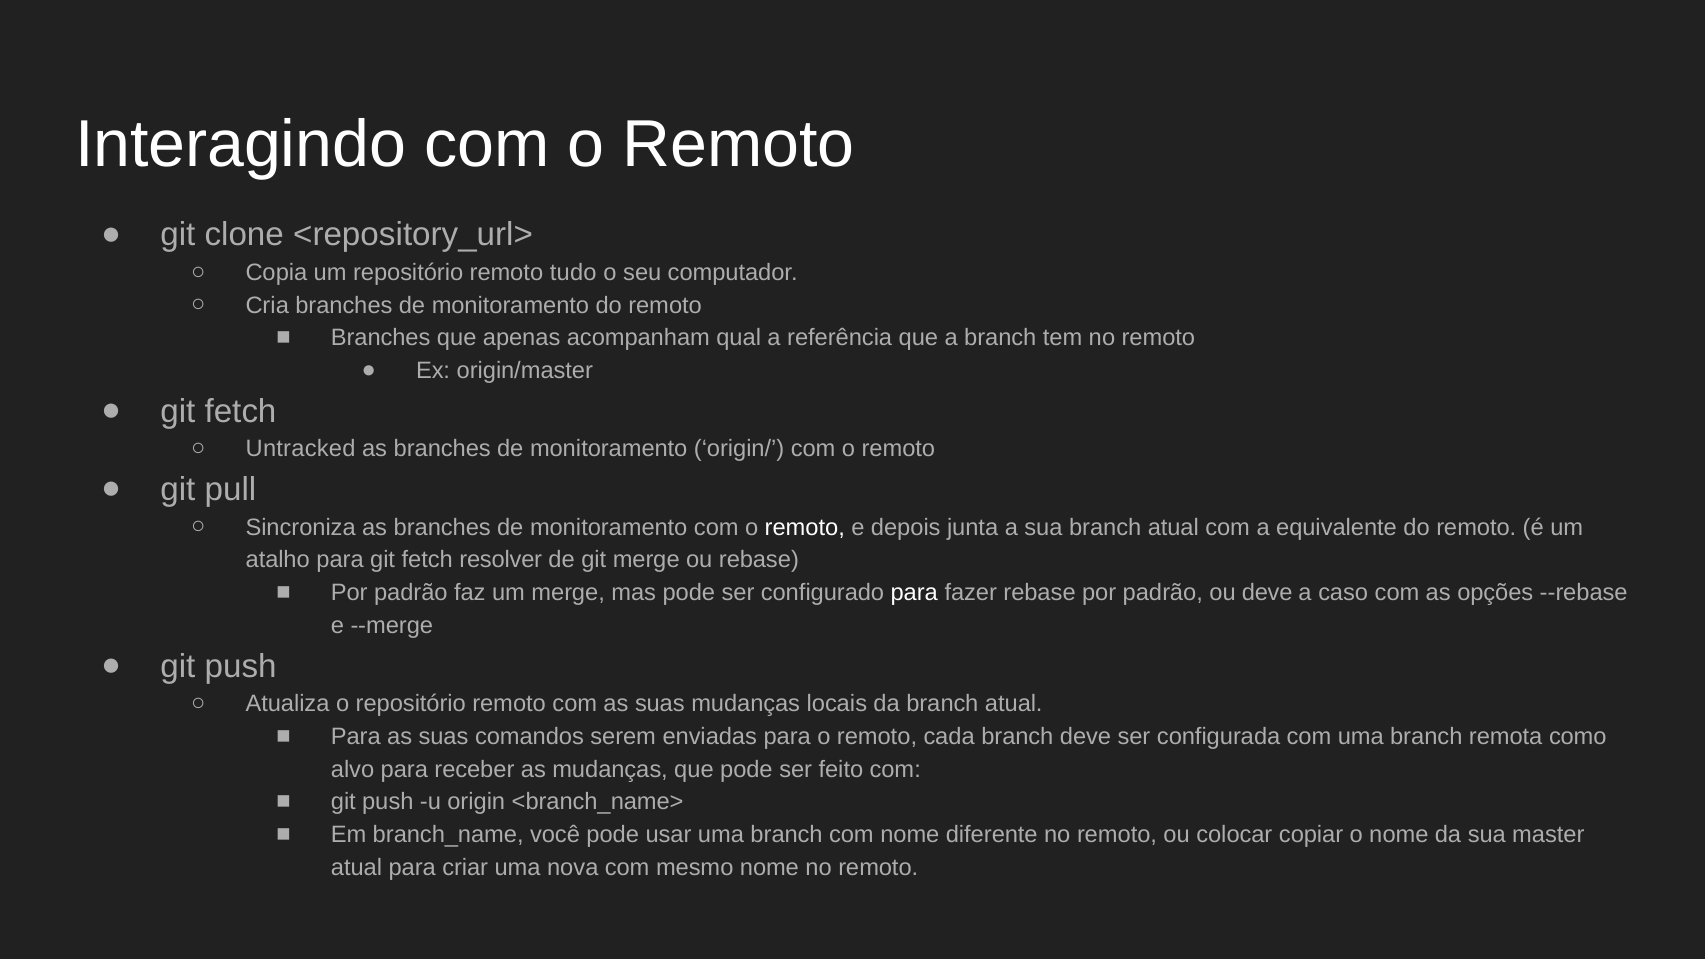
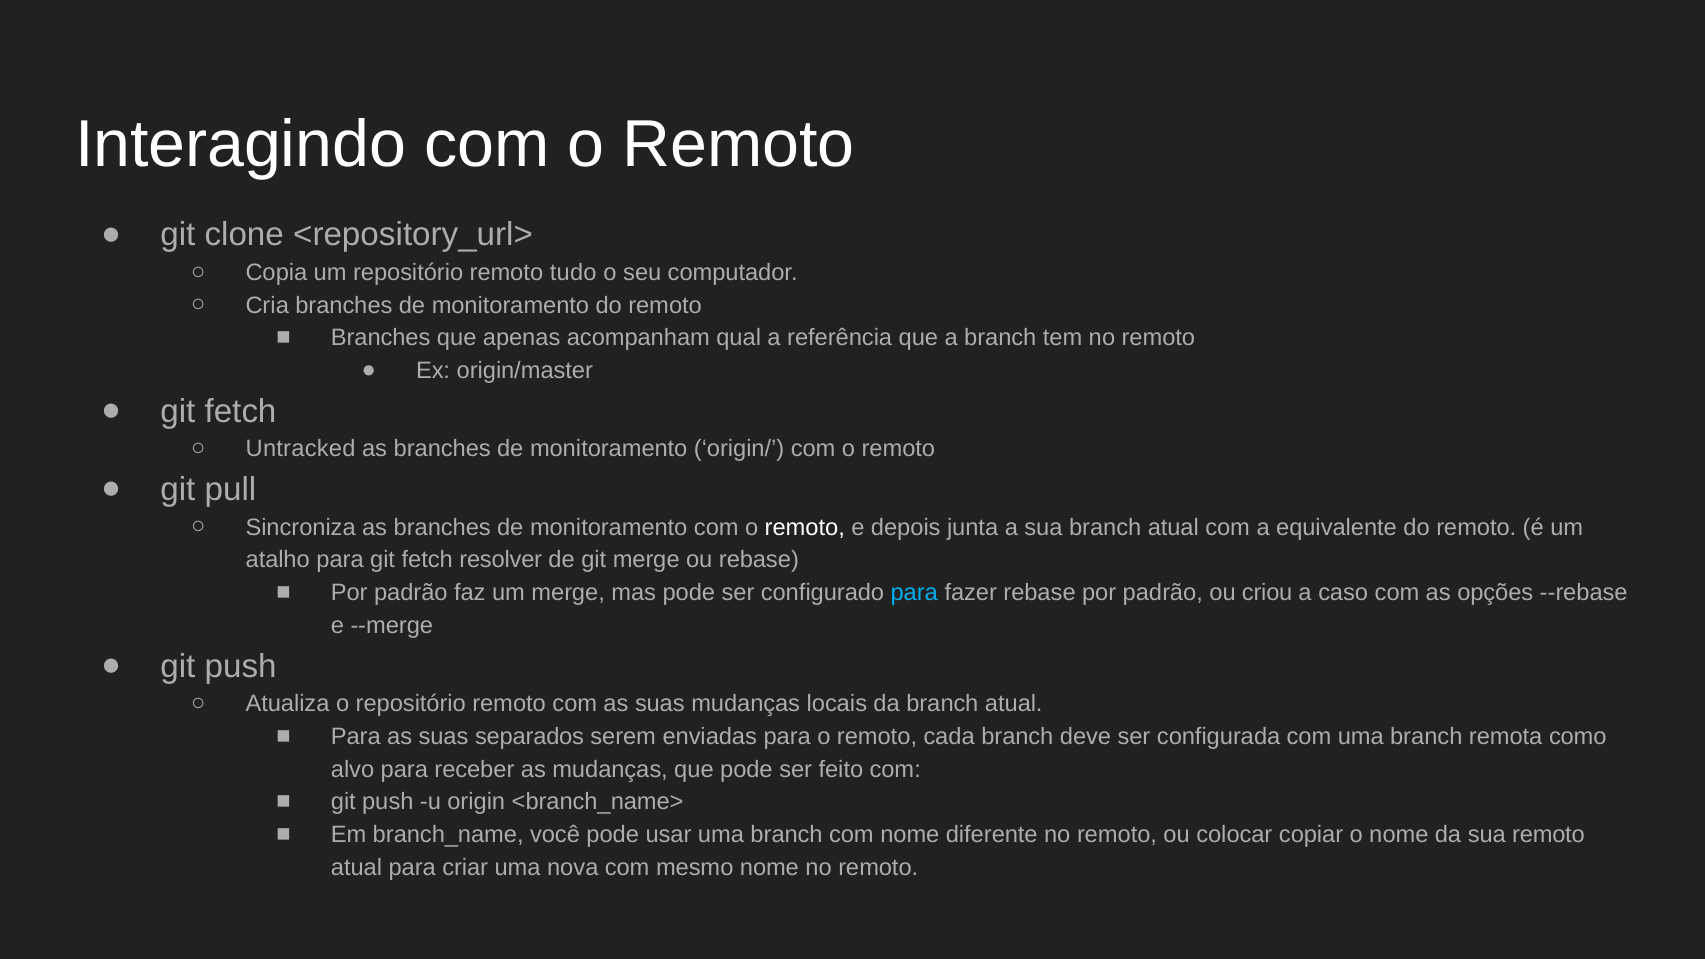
para colour: white -> light blue (914, 593)
ou deve: deve -> criou (1267, 593)
comandos: comandos -> separados (530, 737)
sua master: master -> remoto (1548, 835)
